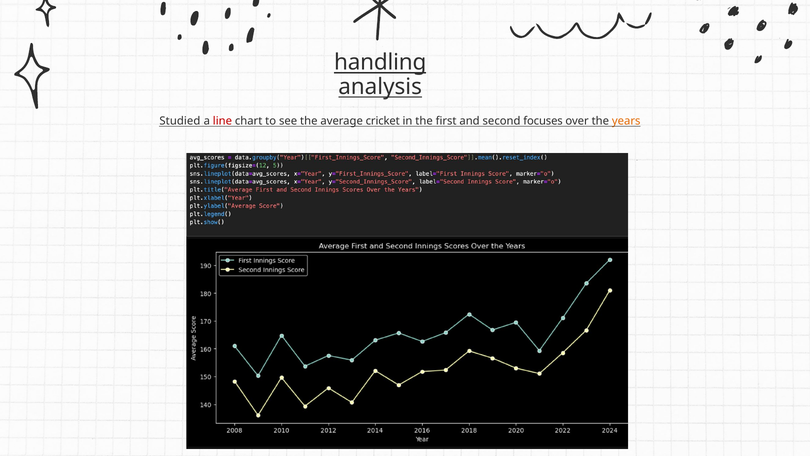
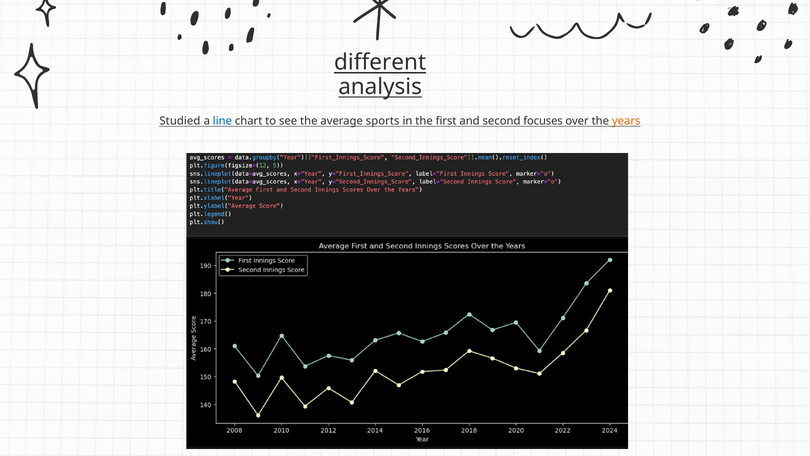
handling: handling -> different (380, 62)
line colour: red -> blue (222, 121)
cricket: cricket -> sports (383, 121)
